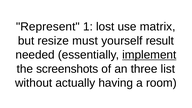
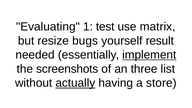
Represent: Represent -> Evaluating (48, 27)
lost: lost -> test (105, 27)
must: must -> bugs (85, 41)
actually underline: none -> present (75, 83)
room: room -> store (161, 83)
